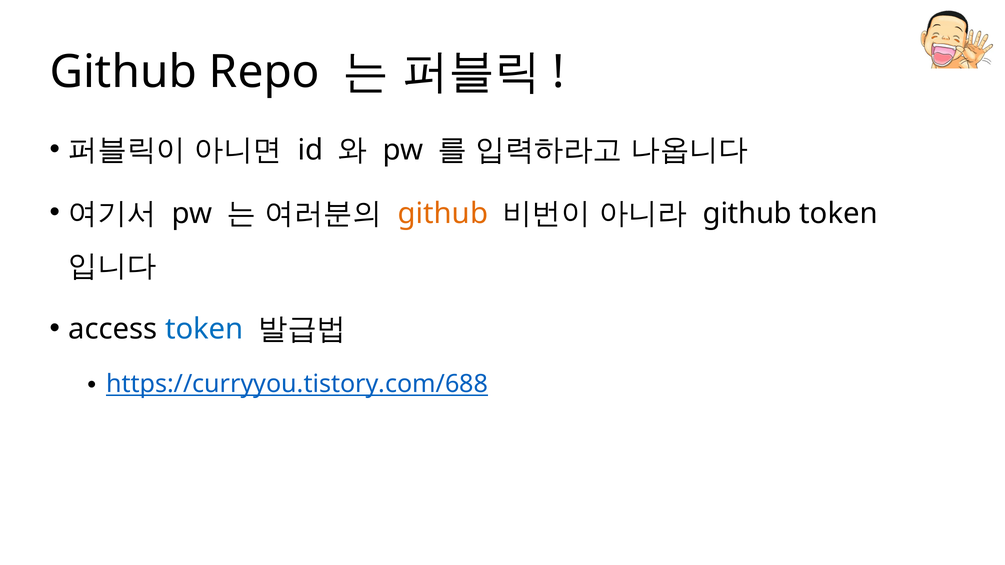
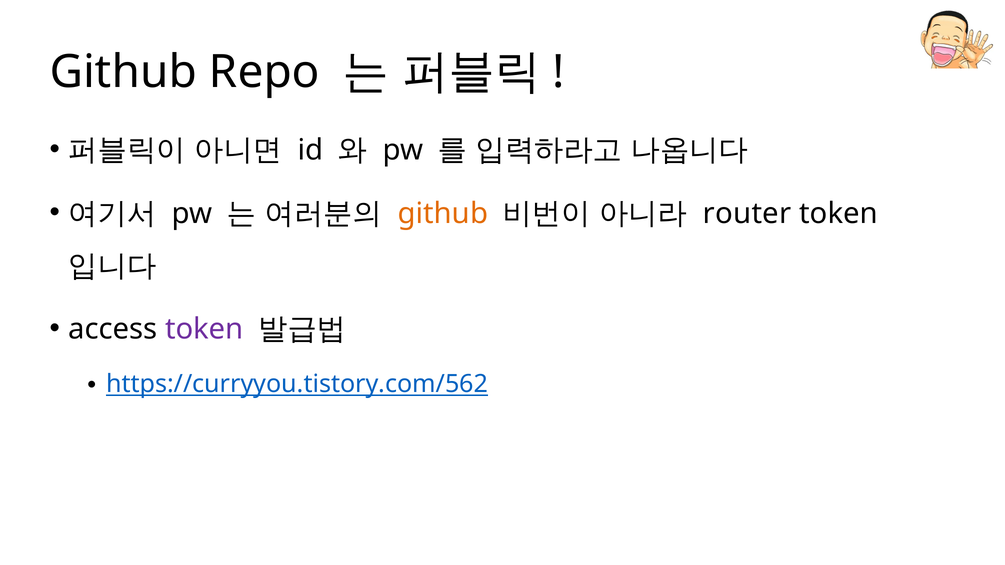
github: github -> router (747, 214)
token colour: blue -> purple (204, 329)
https://curryyou.tistory.com/688: https://curryyou.tistory.com/688 -> https://curryyou.tistory.com/562 (297, 384)
